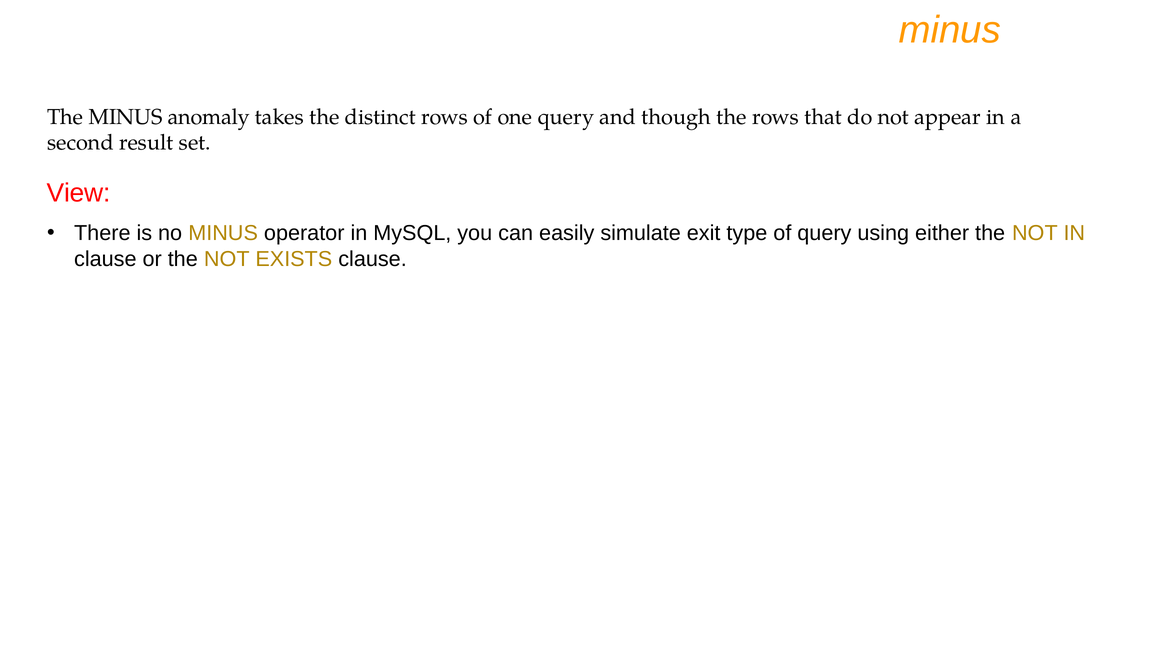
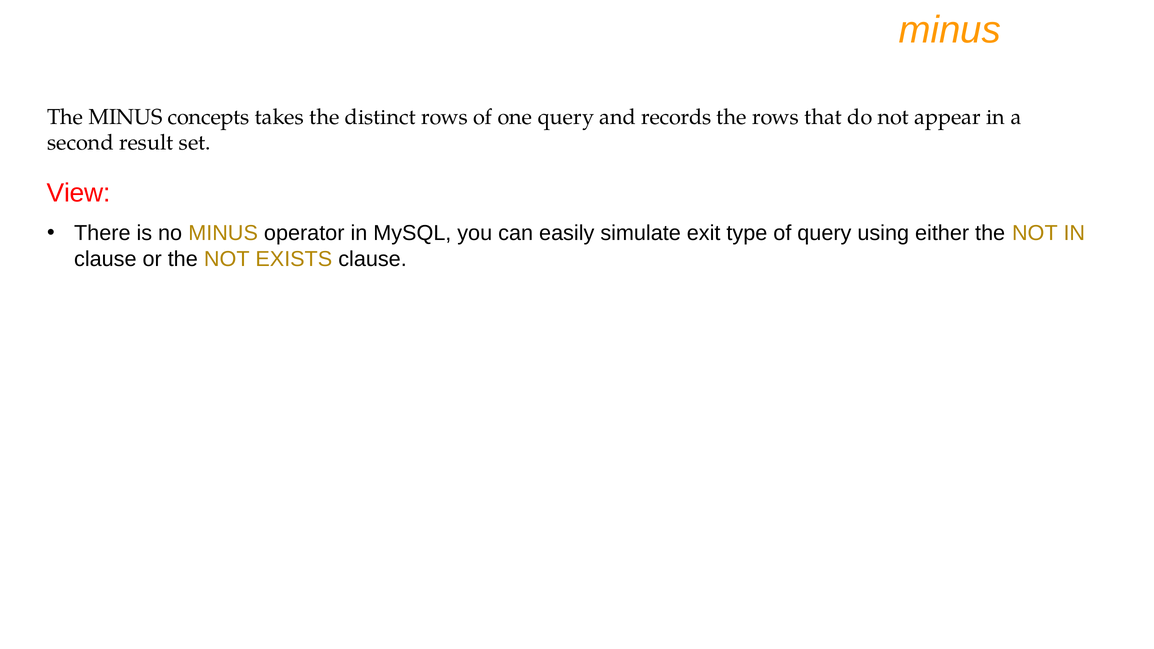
anomaly: anomaly -> concepts (209, 117)
though: though -> records (676, 117)
